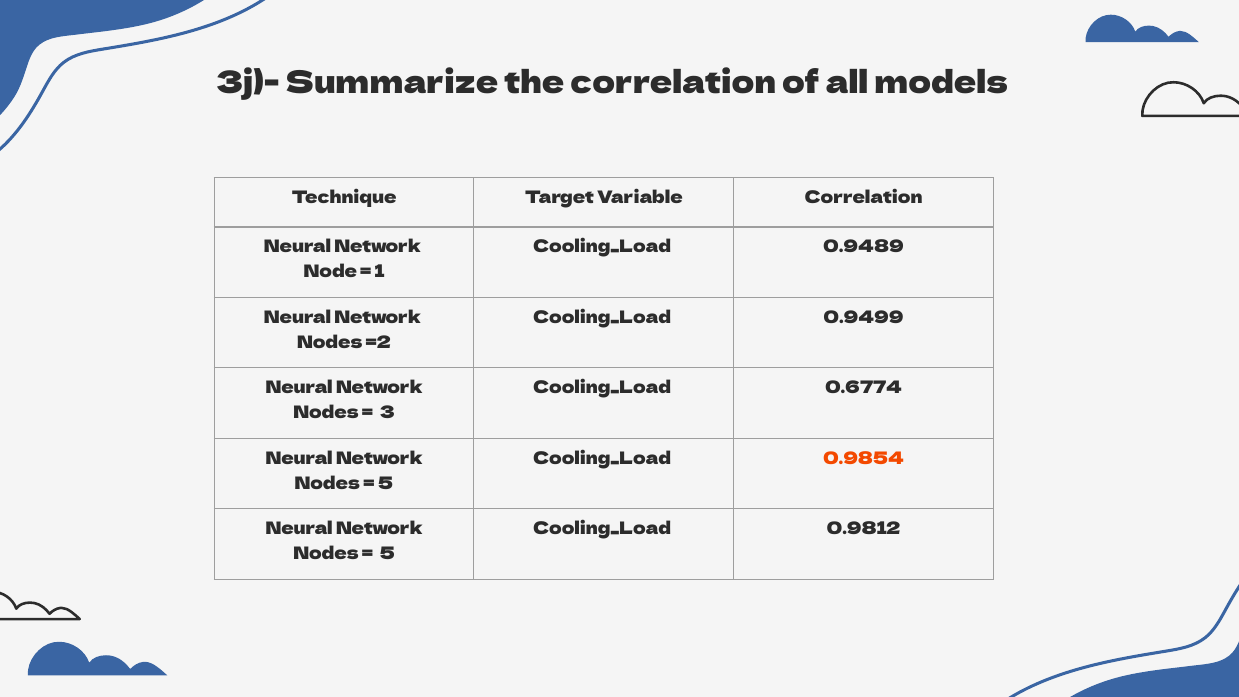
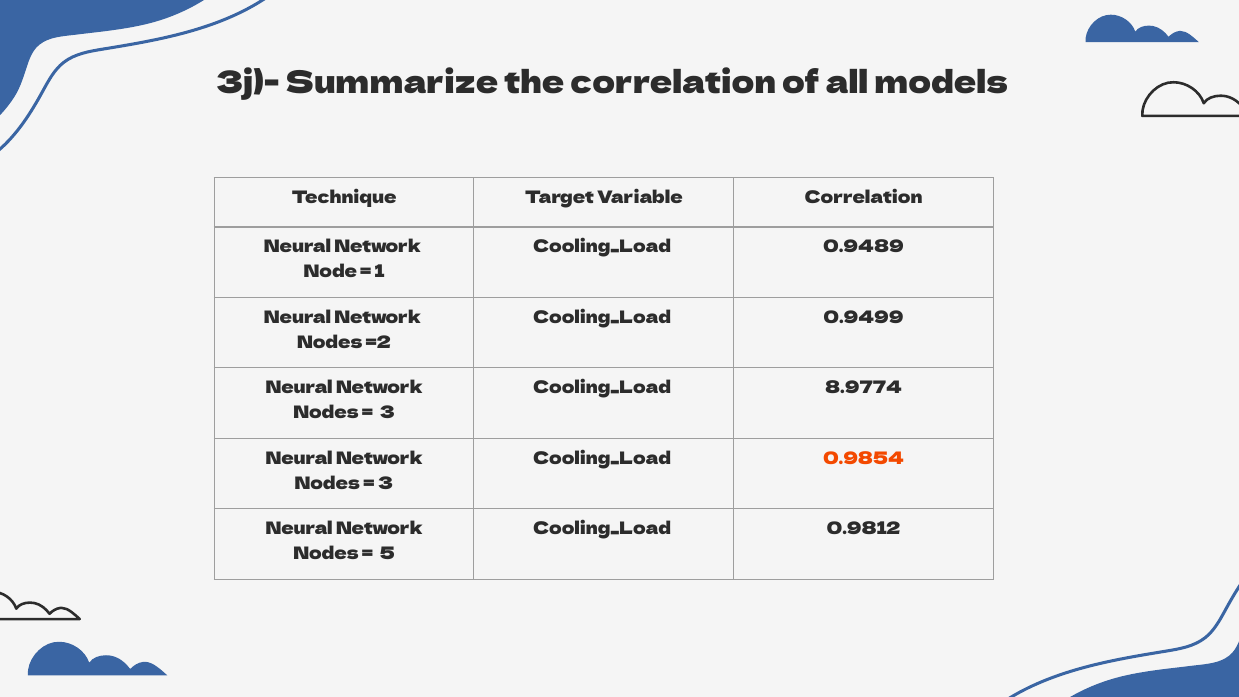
0.6774: 0.6774 -> 8.9774 (864, 388)
5: 5 -> 3 (385, 483)
